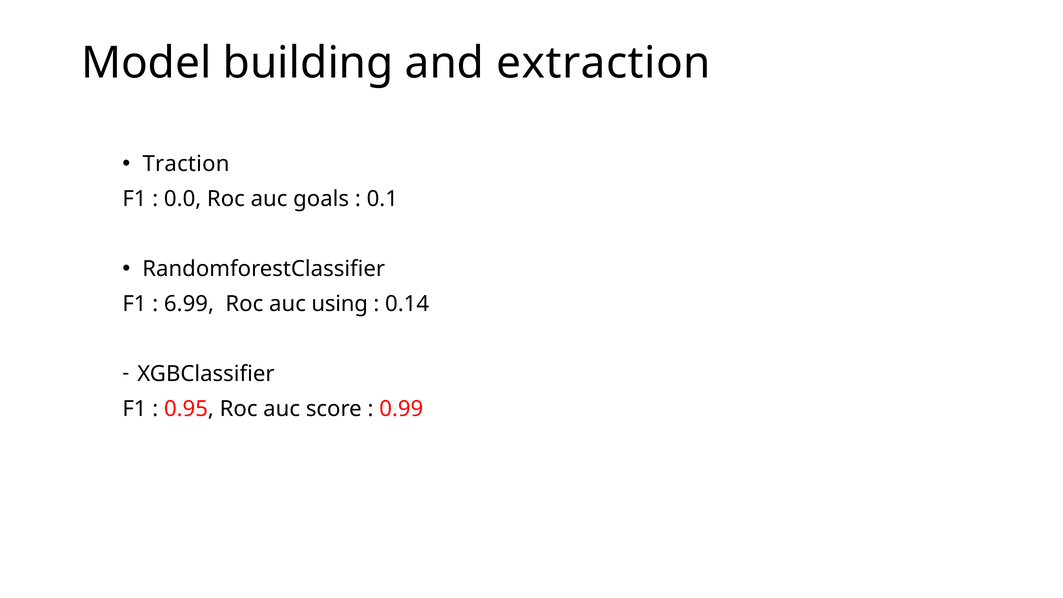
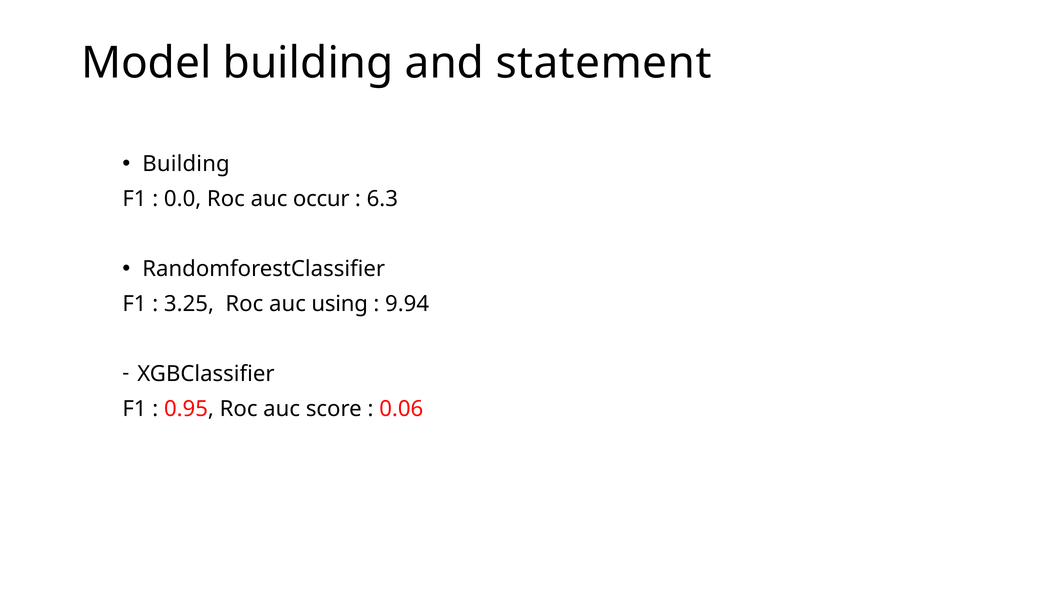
extraction: extraction -> statement (604, 63)
Traction: Traction -> Building (186, 164)
goals: goals -> occur (321, 199)
0.1: 0.1 -> 6.3 (382, 199)
6.99: 6.99 -> 3.25 (189, 304)
0.14: 0.14 -> 9.94 (407, 304)
0.99: 0.99 -> 0.06 (401, 409)
